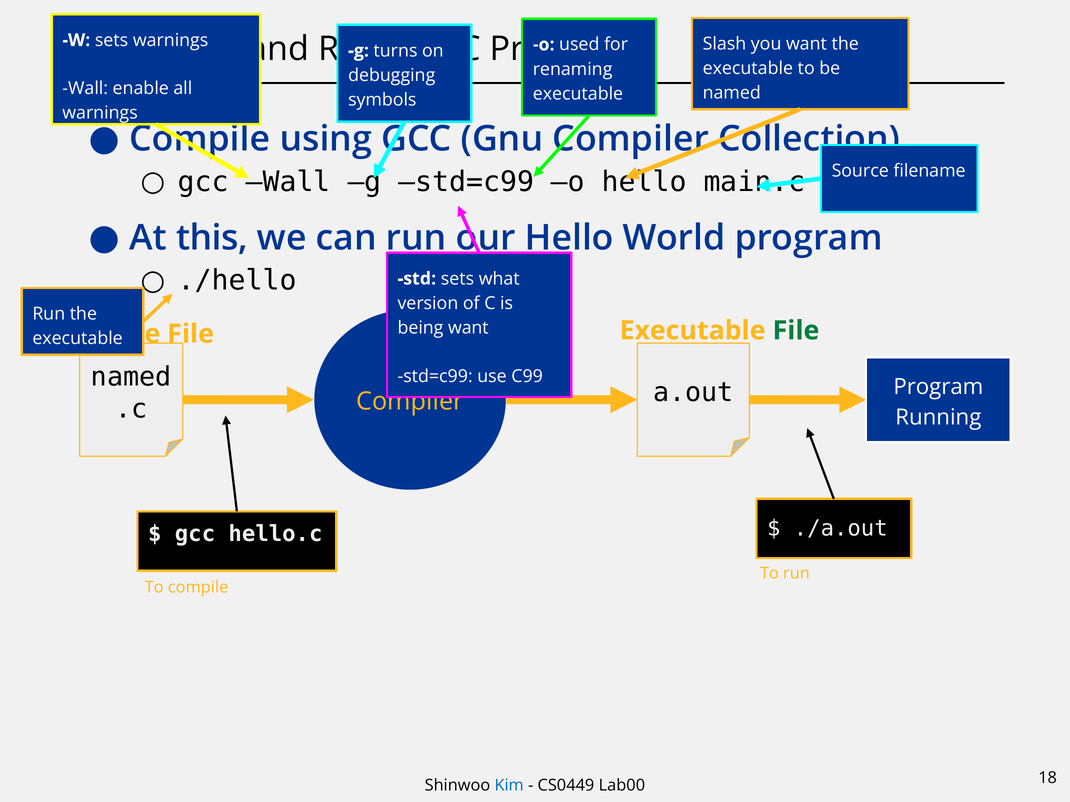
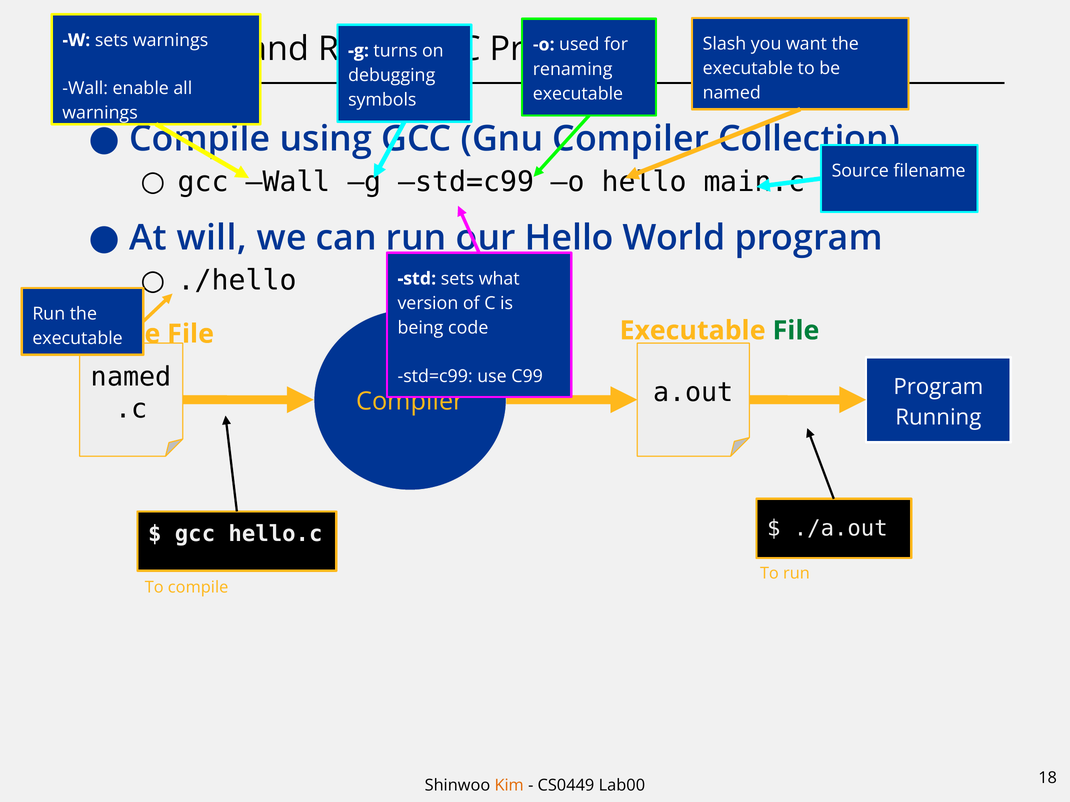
this: this -> will (212, 238)
being want: want -> code (468, 328)
Kim colour: blue -> orange (509, 786)
